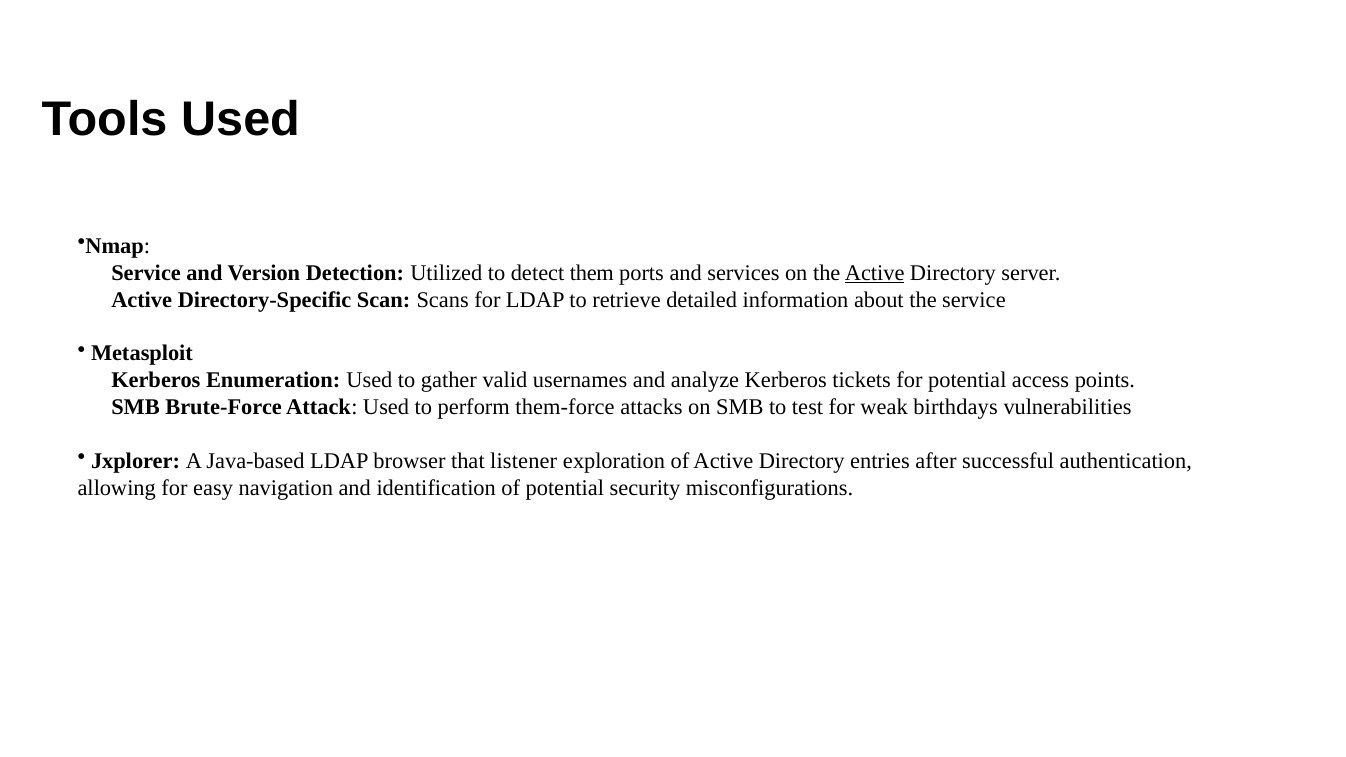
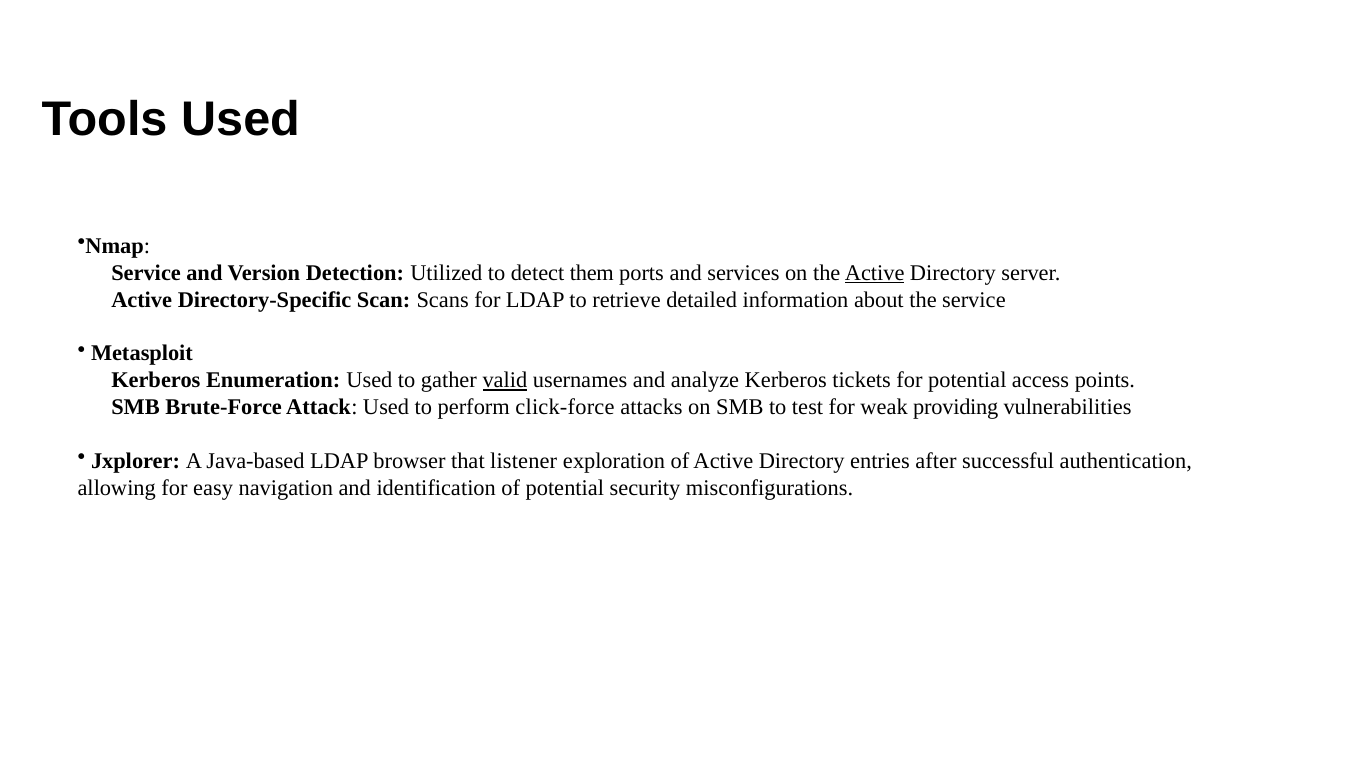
valid underline: none -> present (505, 380)
them-force: them-force -> click-force (565, 407)
birthdays: birthdays -> providing (956, 407)
